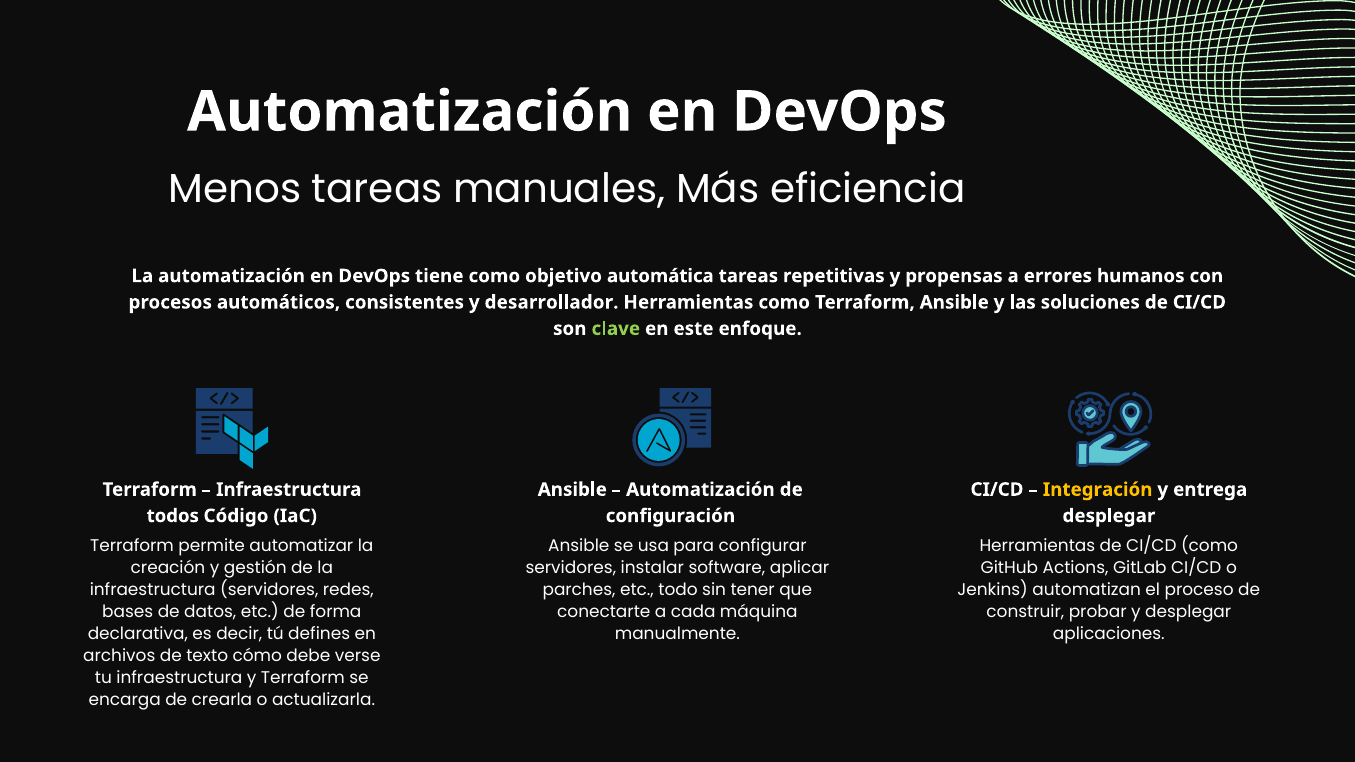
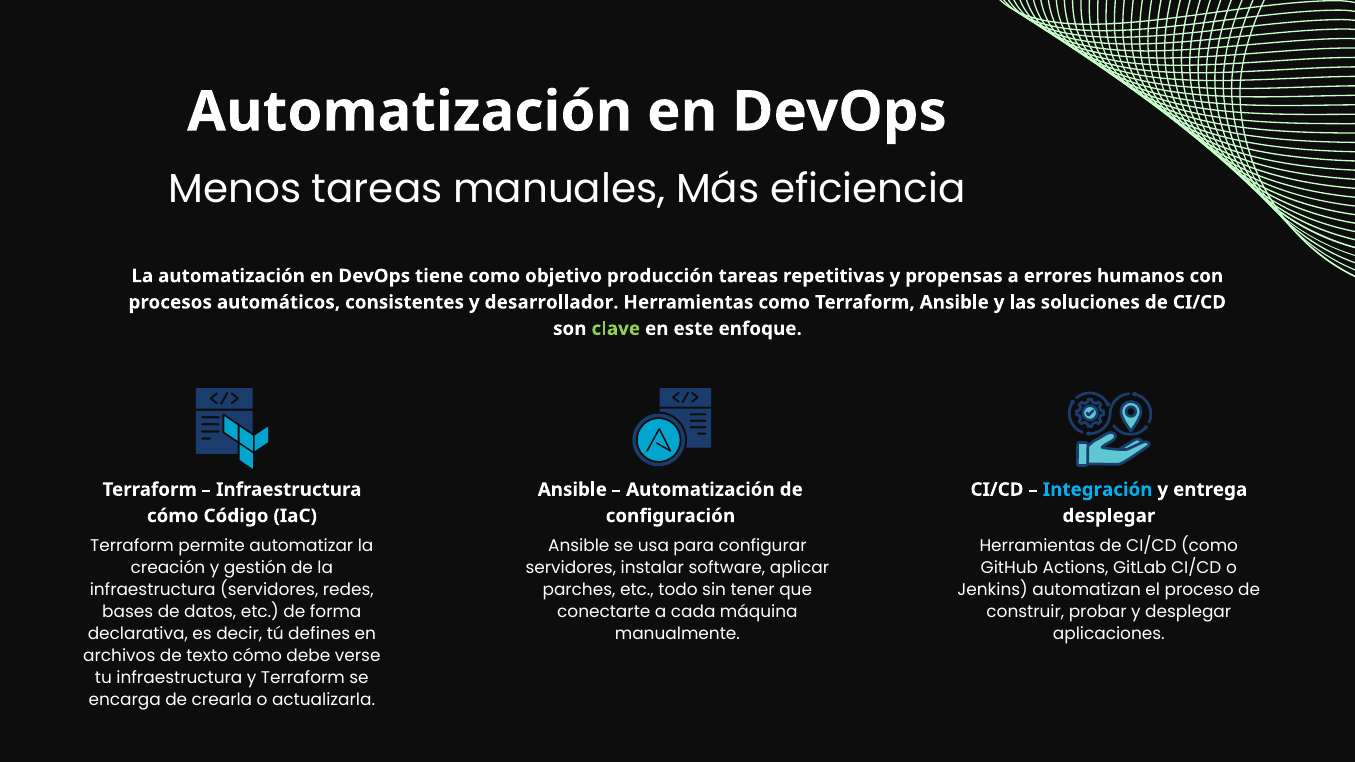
automática: automática -> producción (660, 276)
Integración colour: yellow -> light blue (1098, 490)
todos: todos -> cómo (173, 516)
